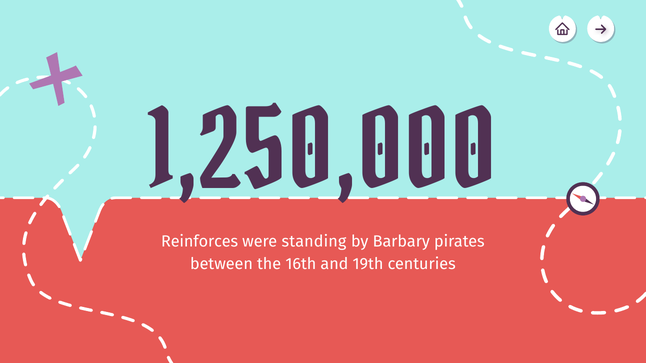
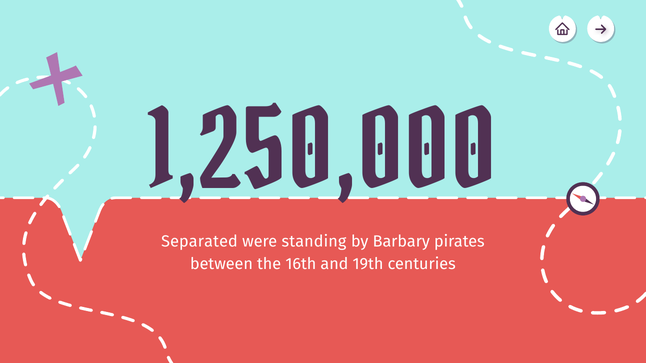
Reinforces: Reinforces -> Separated (199, 242)
